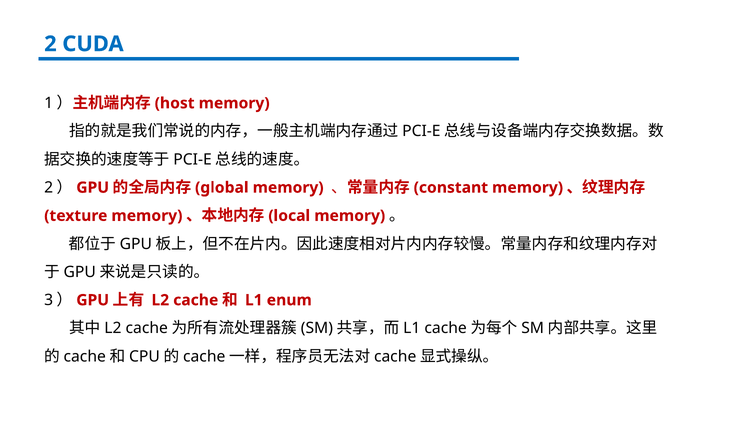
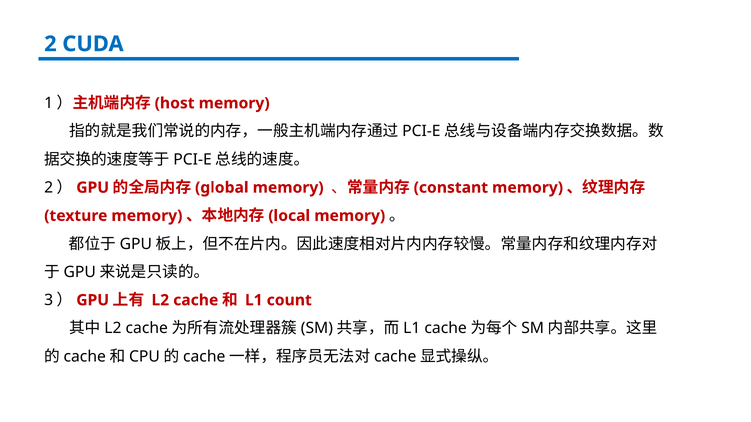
enum: enum -> count (289, 300)
